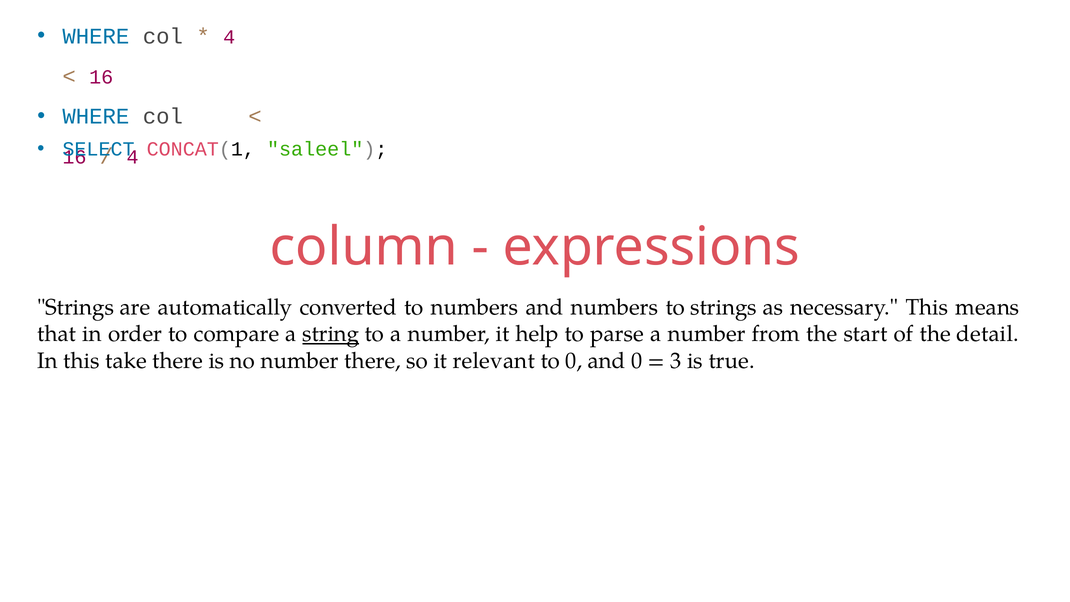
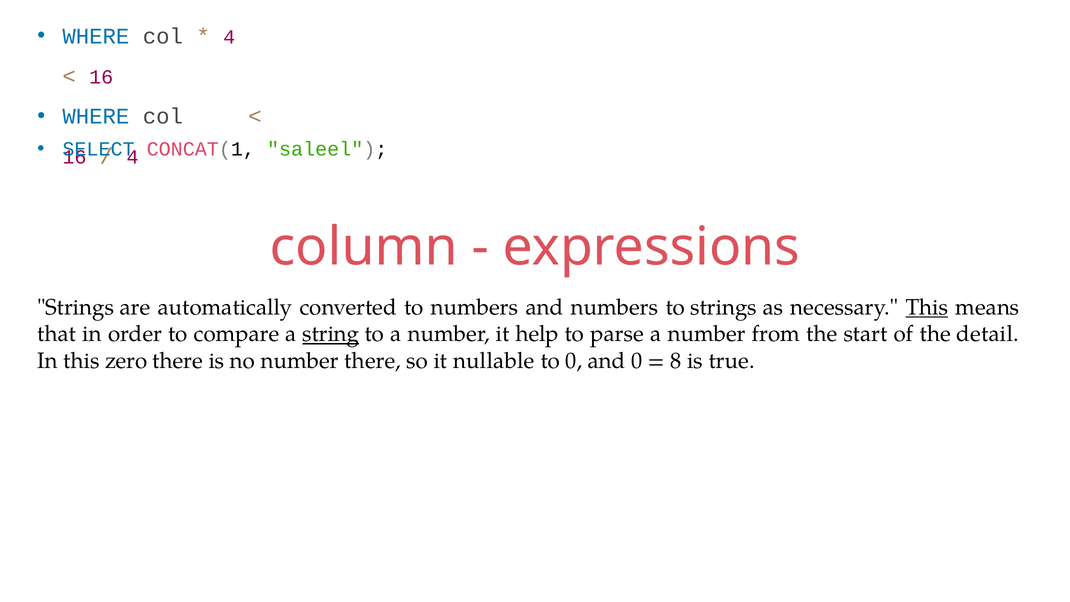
This underline: none -> present (927, 307)
take: take -> zero (126, 361)
relevant: relevant -> nullable (494, 361)
3: 3 -> 8 (676, 361)
